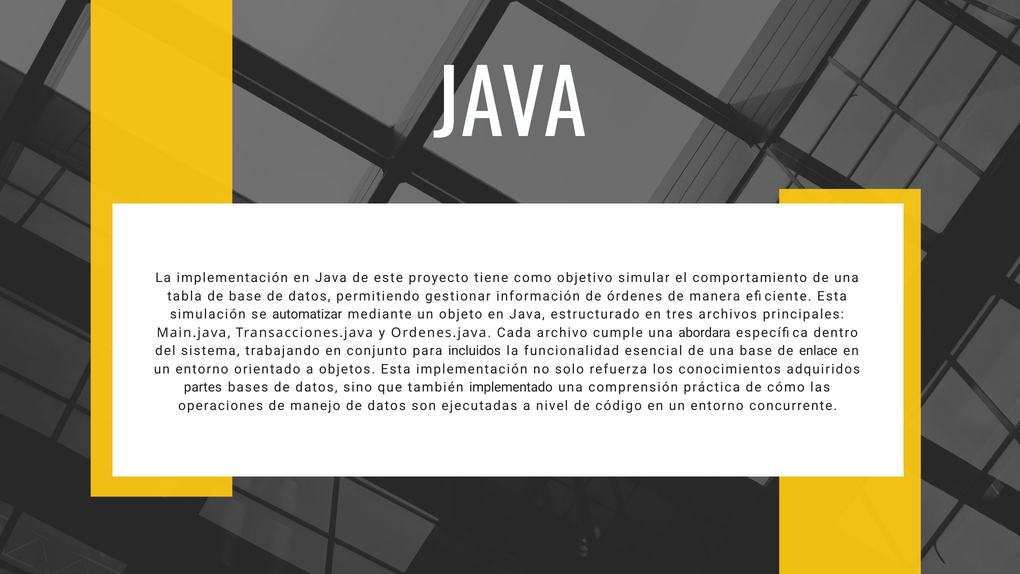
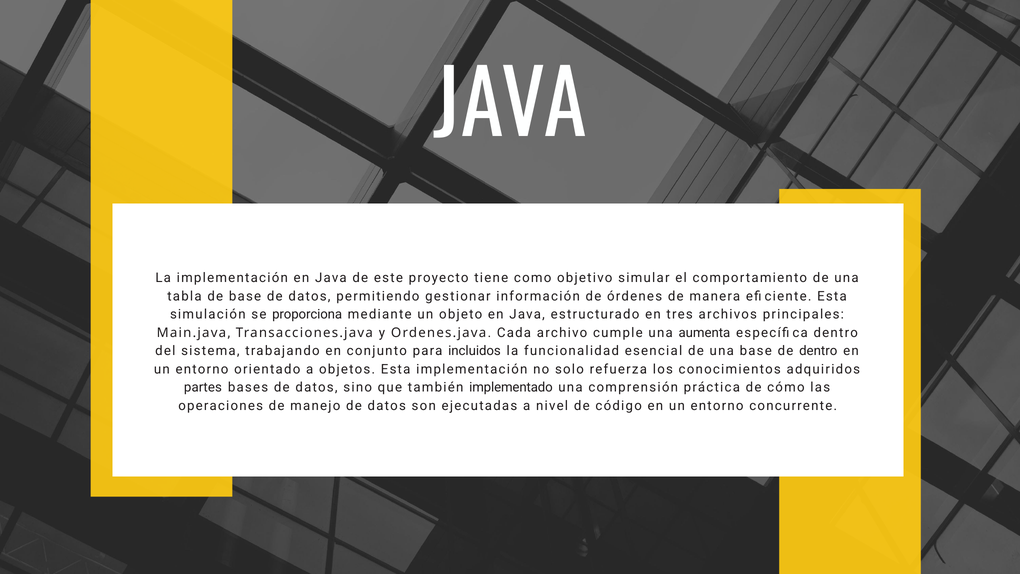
automatizar: automatizar -> proporciona (307, 314)
abordara: abordara -> aumenta (704, 333)
de enlace: enlace -> dentro (818, 351)
